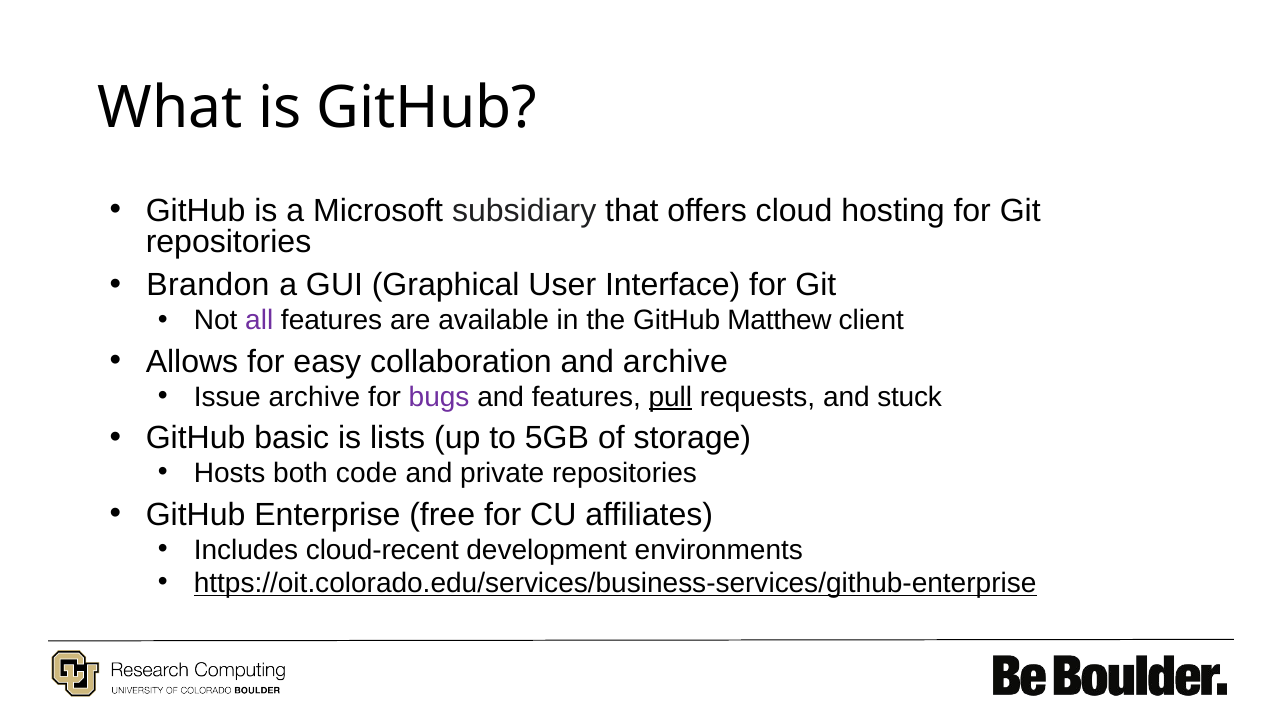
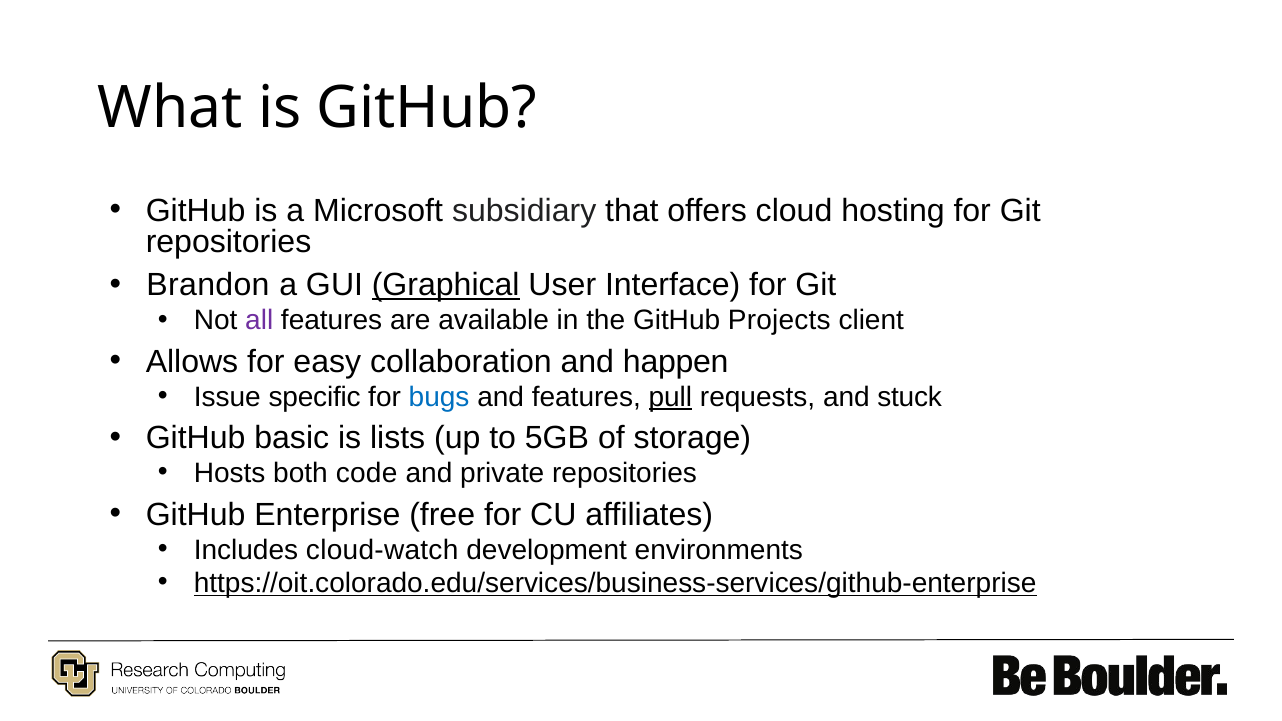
Graphical underline: none -> present (446, 285)
Matthew: Matthew -> Projects (779, 321)
and archive: archive -> happen (676, 362)
Issue archive: archive -> specific (315, 397)
bugs colour: purple -> blue (439, 397)
cloud-recent: cloud-recent -> cloud-watch (382, 550)
